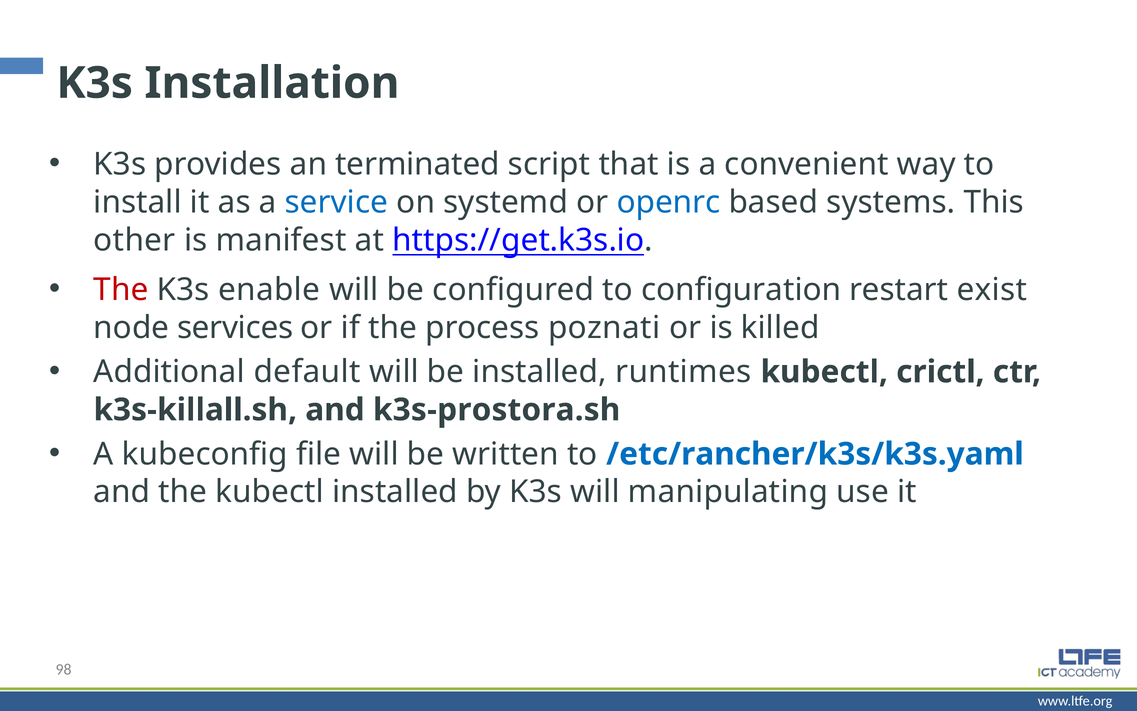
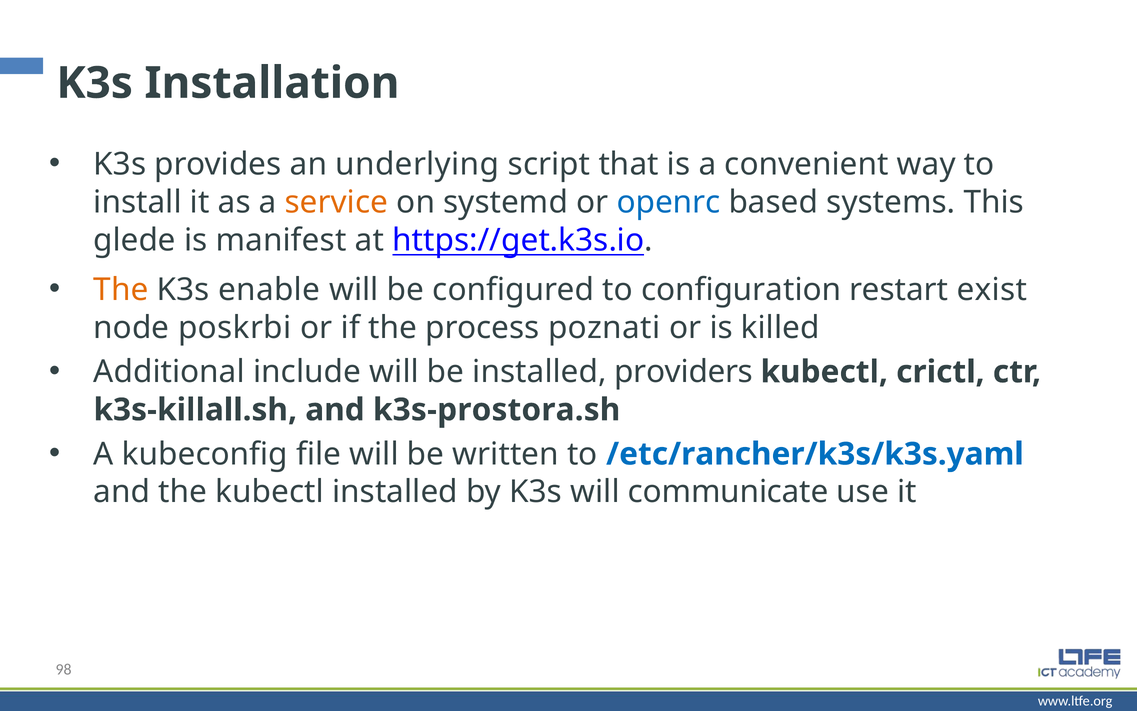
terminated: terminated -> underlying (417, 164)
service colour: blue -> orange (336, 202)
other: other -> glede (135, 240)
The colour: red -> orange (121, 290)
services: services -> poskrbi (235, 327)
default: default -> include (307, 372)
runtimes: runtimes -> providers (684, 372)
manipulating: manipulating -> communicate (728, 492)
